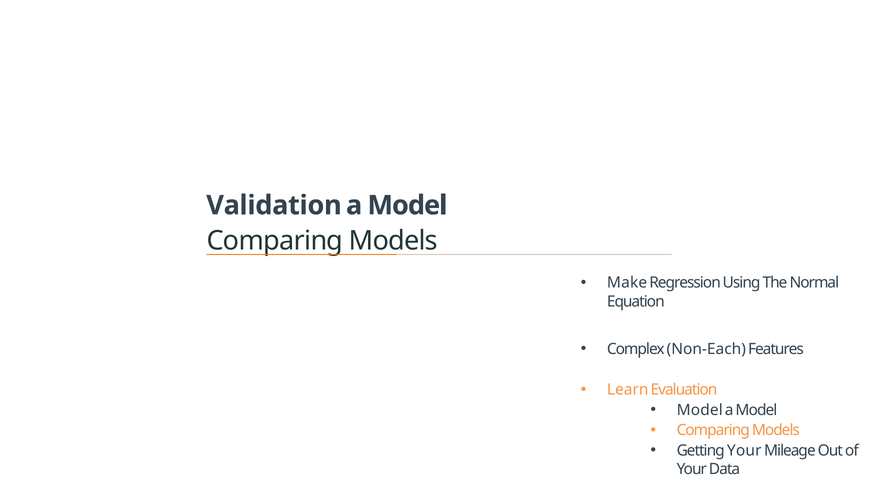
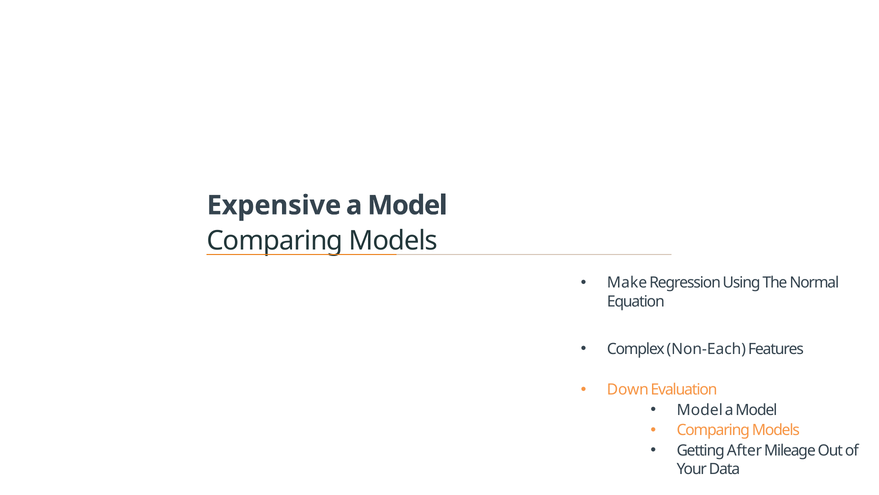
Validation: Validation -> Expensive (274, 205)
Learn: Learn -> Down (628, 389)
Getting Your: Your -> After (744, 450)
